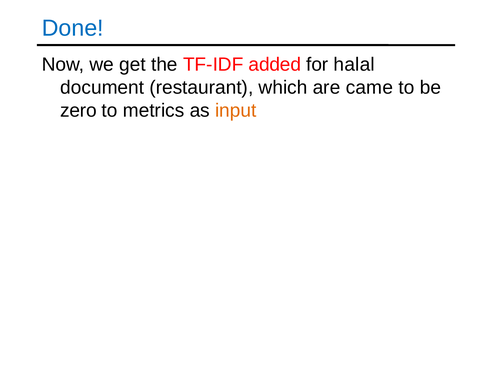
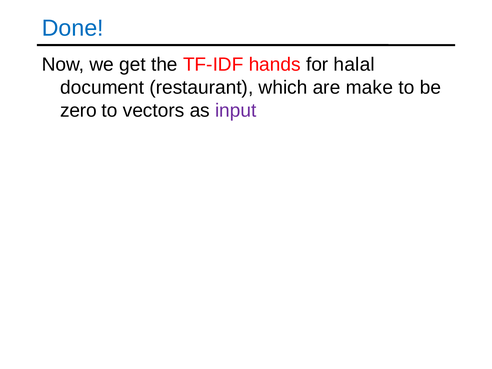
added: added -> hands (275, 64)
came: came -> make (369, 87)
metrics: metrics -> vectors (154, 110)
input colour: orange -> purple (236, 110)
